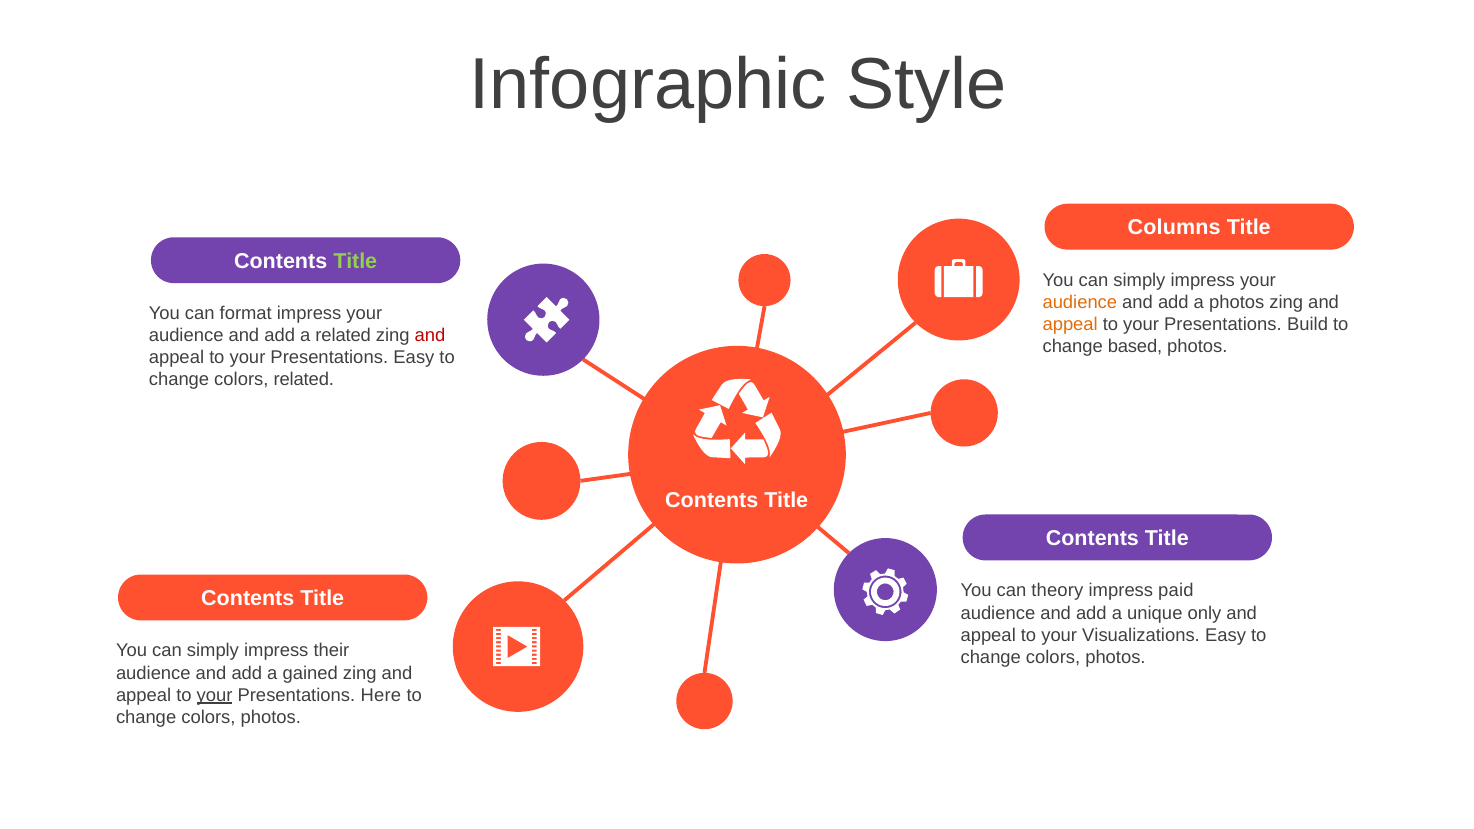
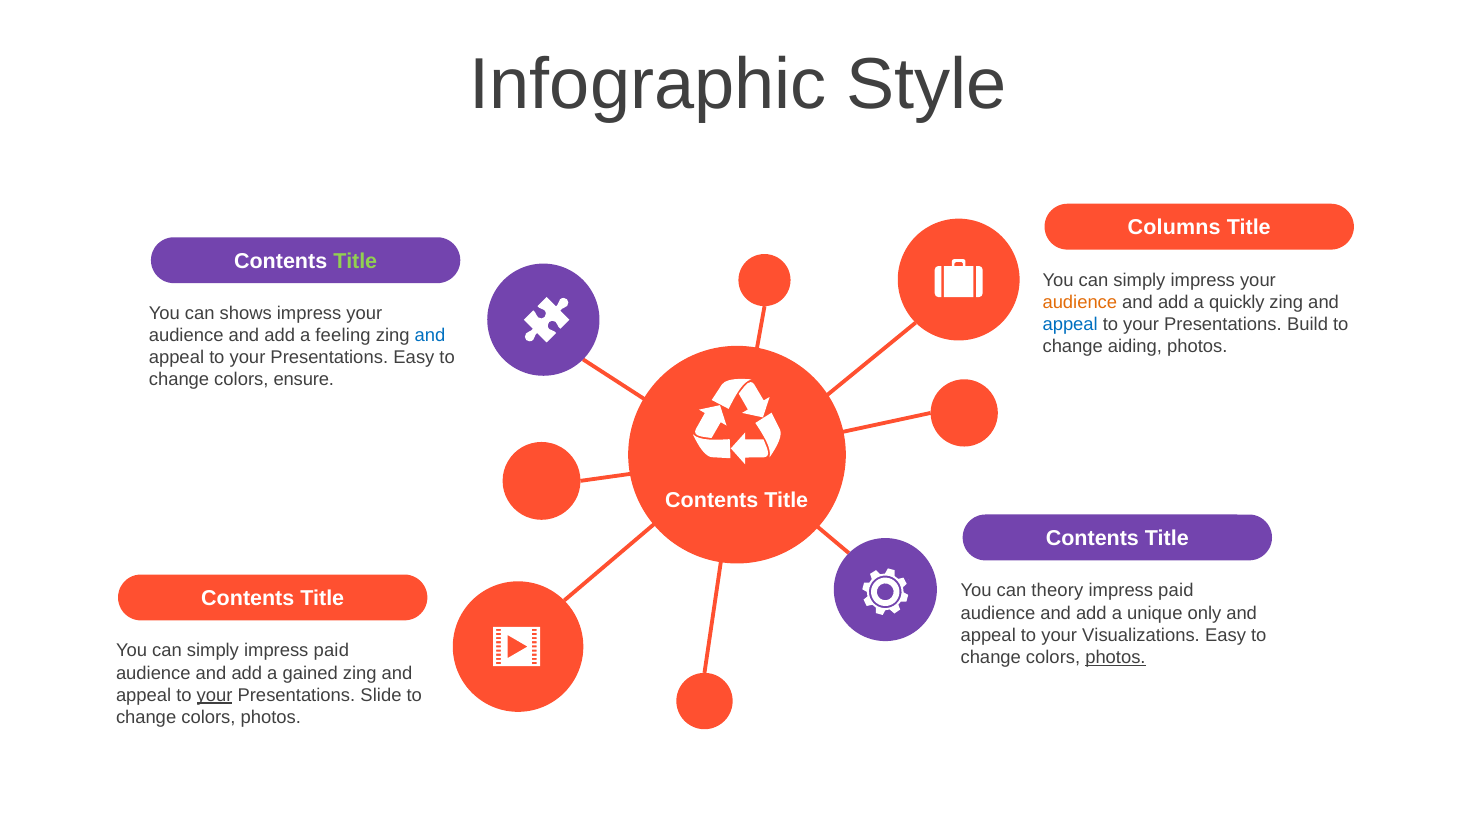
a photos: photos -> quickly (1237, 302)
format: format -> shows (246, 314)
appeal colour: orange -> blue (1070, 324)
a related: related -> feeling (343, 336)
and colour: red -> blue (430, 336)
based: based -> aiding (1135, 346)
colors related: related -> ensure (304, 380)
simply impress their: their -> paid (331, 651)
photos underline: none -> present (1115, 657)
Here: Here -> Slide (381, 695)
